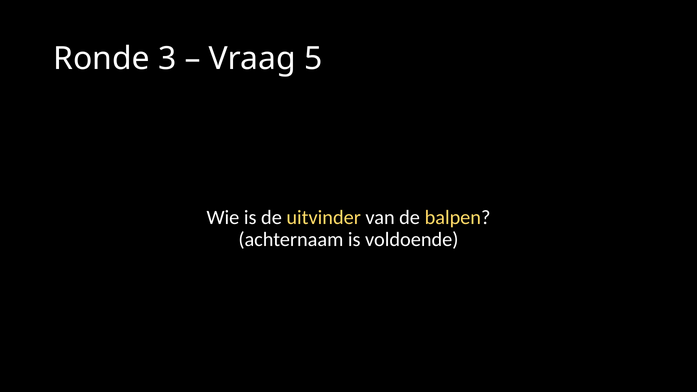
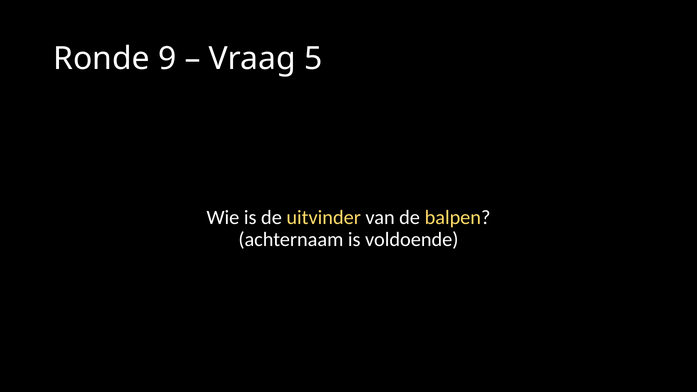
3: 3 -> 9 (167, 59)
